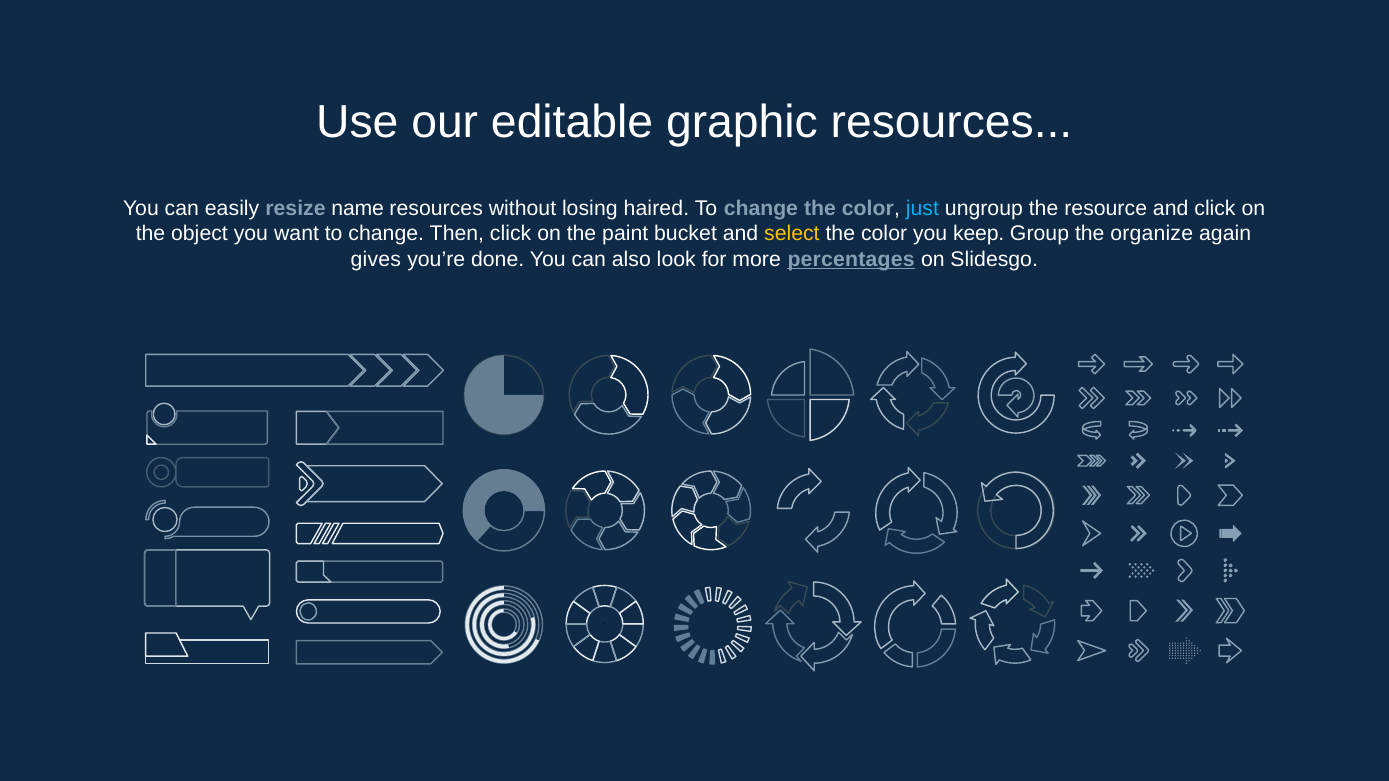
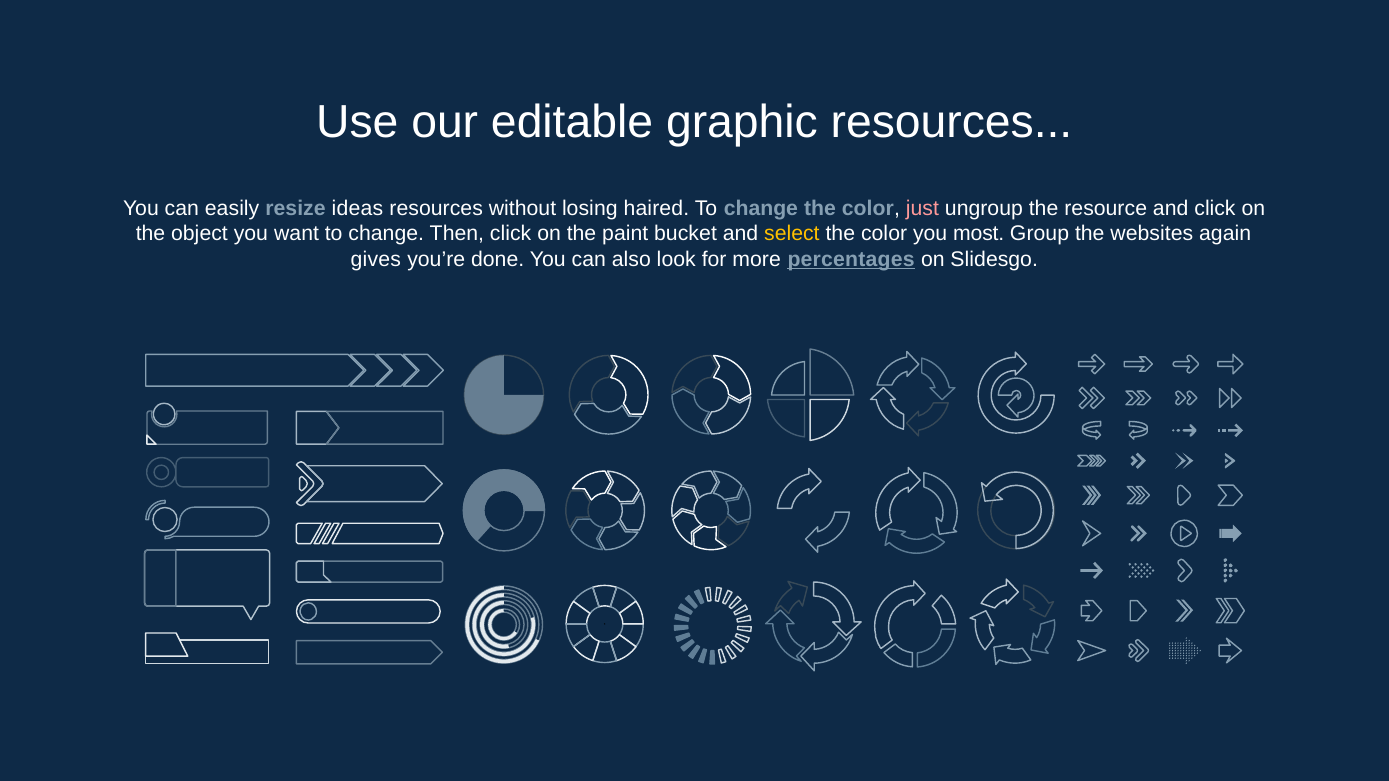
name: name -> ideas (357, 209)
just colour: light blue -> pink (922, 209)
keep: keep -> most (979, 234)
organize: organize -> websites (1152, 234)
